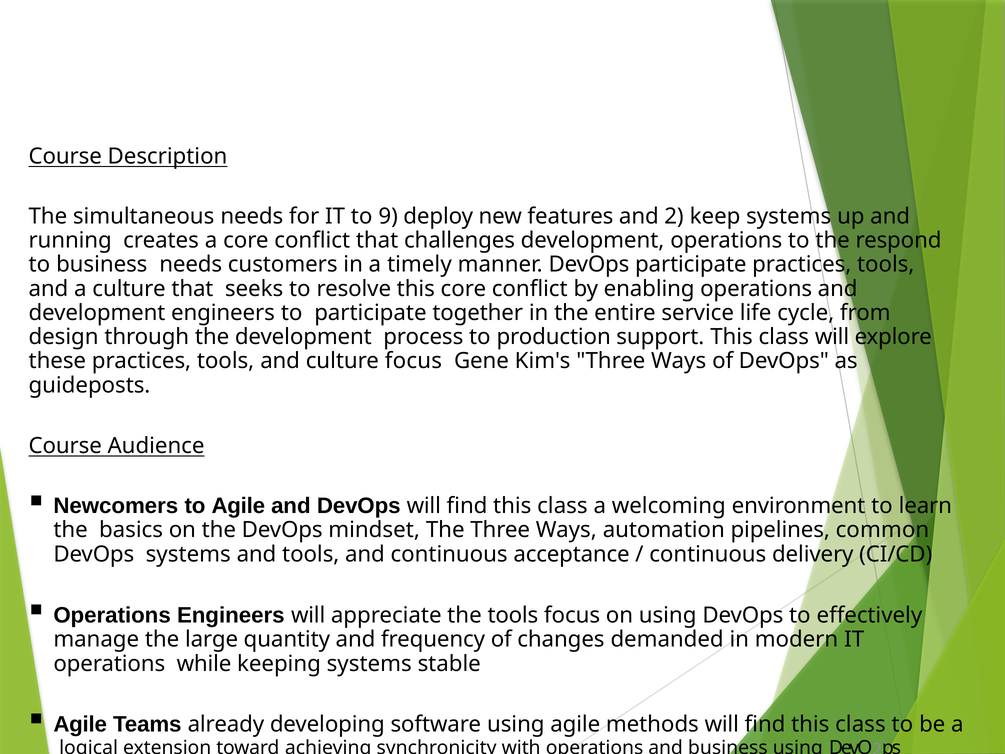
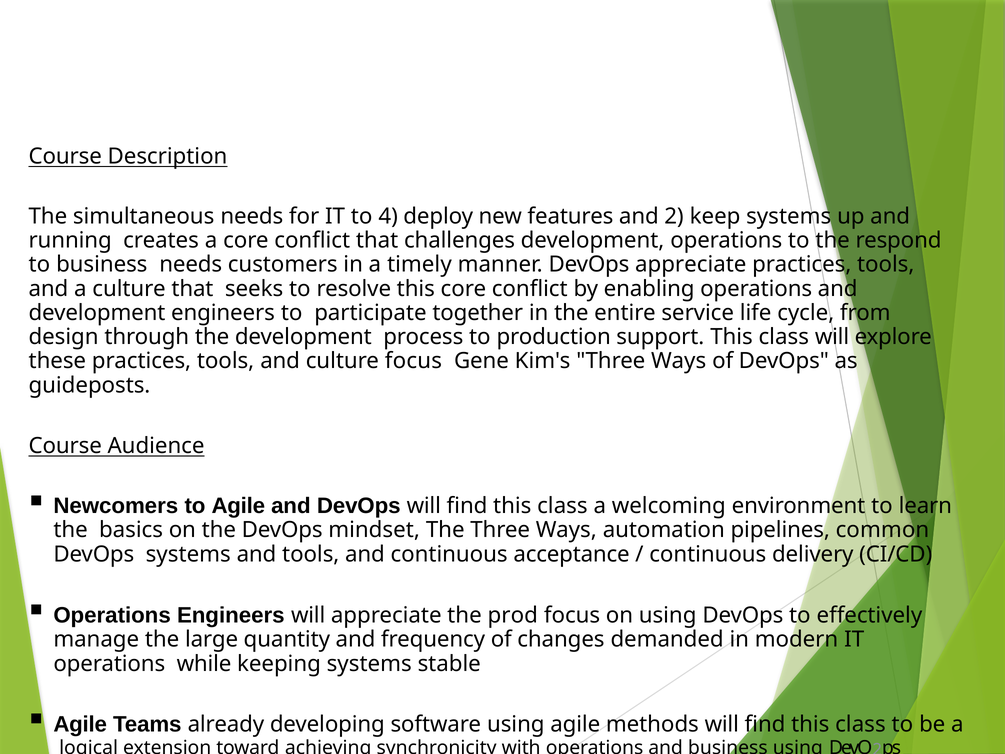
9: 9 -> 4 (388, 216)
DevOps participate: participate -> appreciate (691, 265)
the tools: tools -> prod (513, 615)
